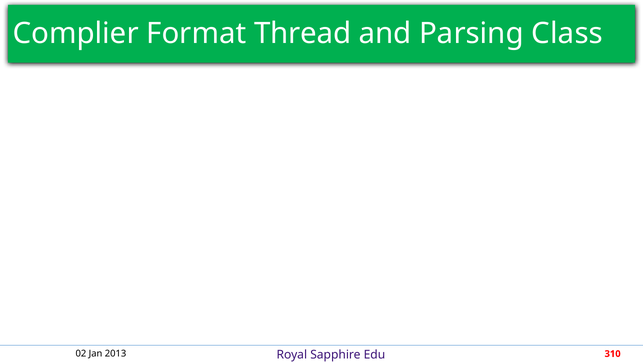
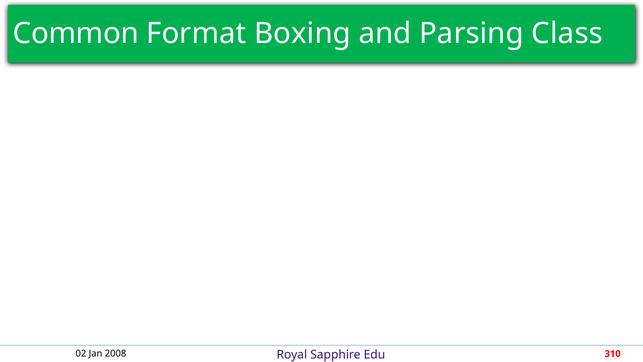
Complier: Complier -> Common (76, 34)
Thread: Thread -> Boxing (302, 34)
2013: 2013 -> 2008 (116, 354)
